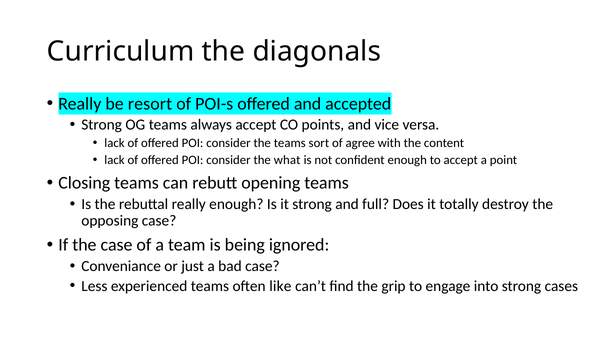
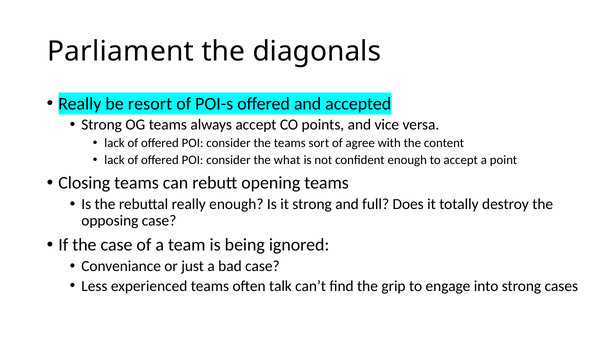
Curriculum: Curriculum -> Parliament (121, 52)
like: like -> talk (280, 286)
